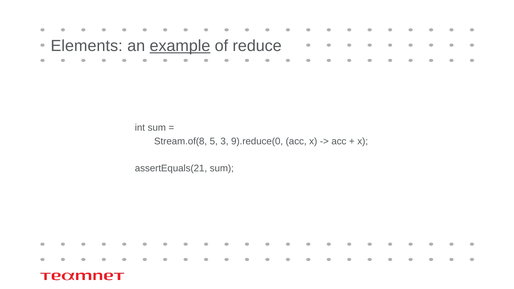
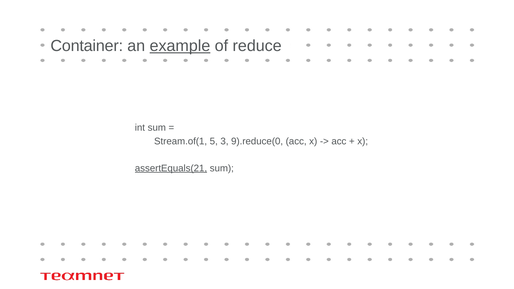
Elements: Elements -> Container (87, 46)
Stream.of(8: Stream.of(8 -> Stream.of(1 (181, 141)
assertEquals(21 underline: none -> present (171, 168)
